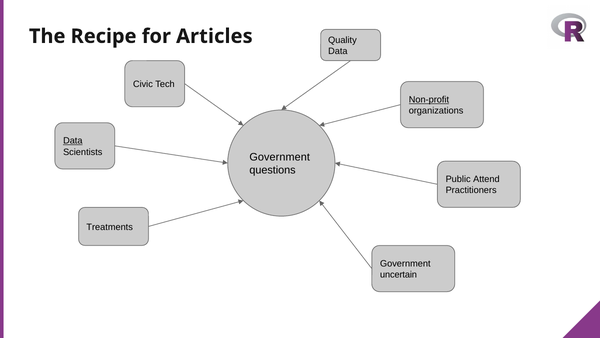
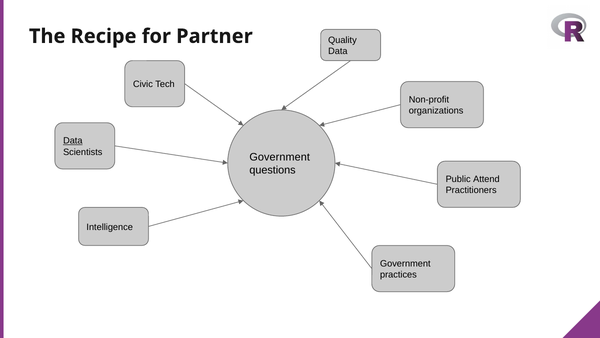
Articles: Articles -> Partner (214, 36)
Non-profit underline: present -> none (429, 100)
Treatments: Treatments -> Intelligence (110, 227)
uncertain: uncertain -> practices (398, 274)
